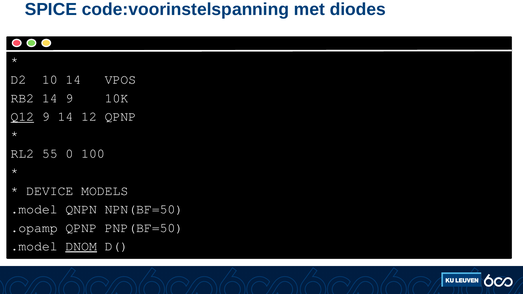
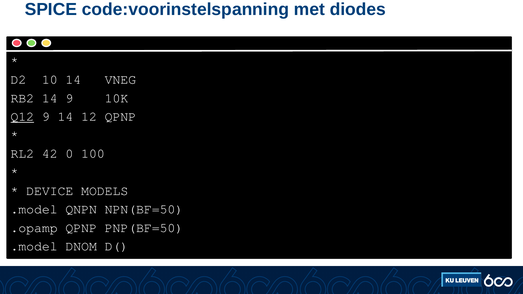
VPOS: VPOS -> VNEG (120, 80)
55: 55 -> 42 (50, 154)
DNOM underline: present -> none (81, 246)
